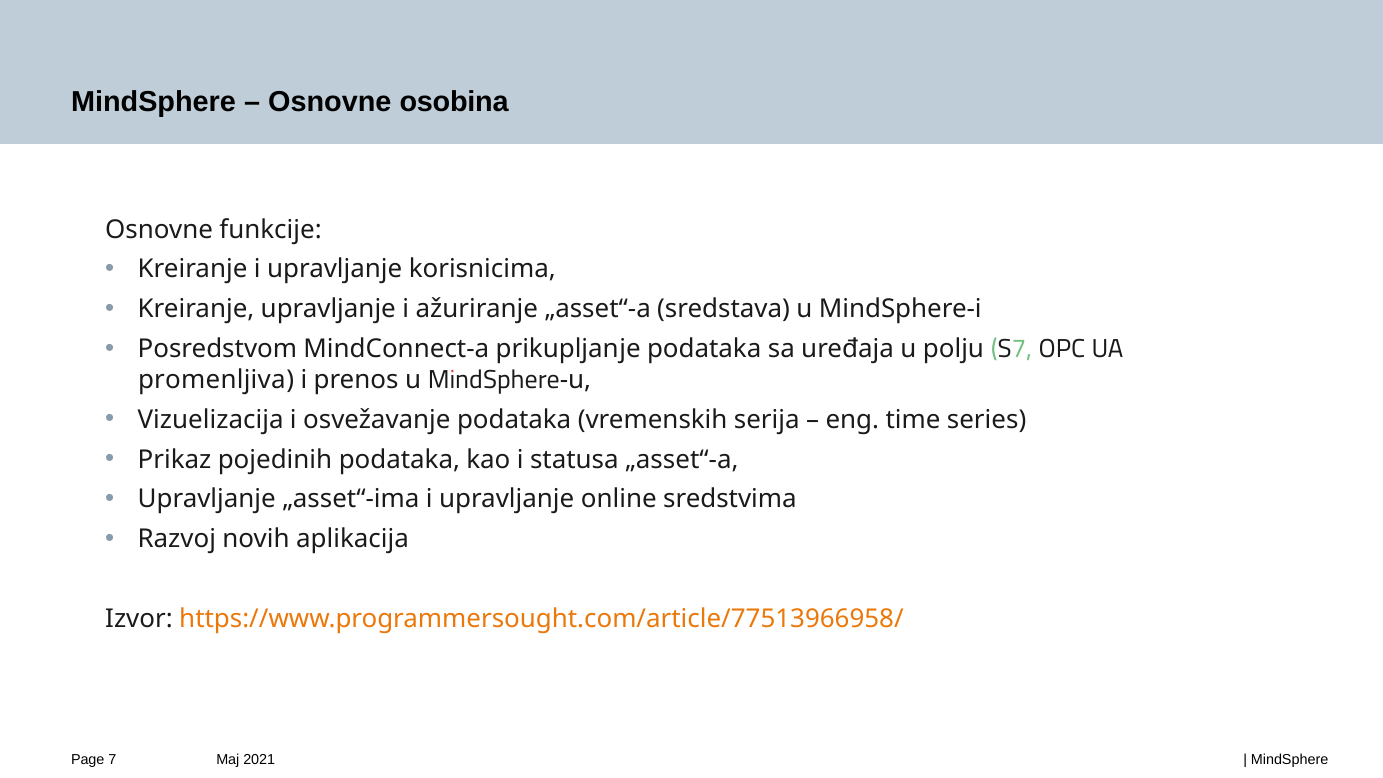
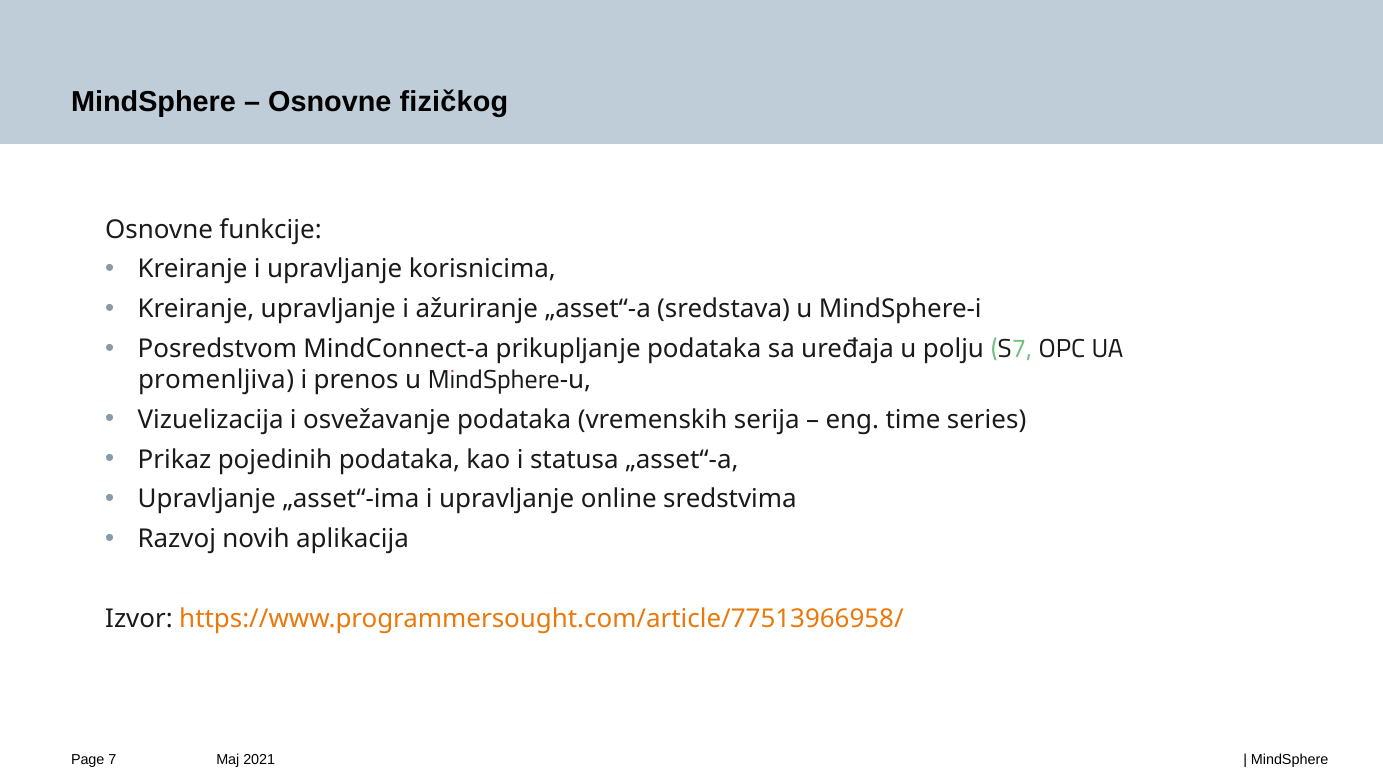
osobina: osobina -> fizičkog (454, 102)
